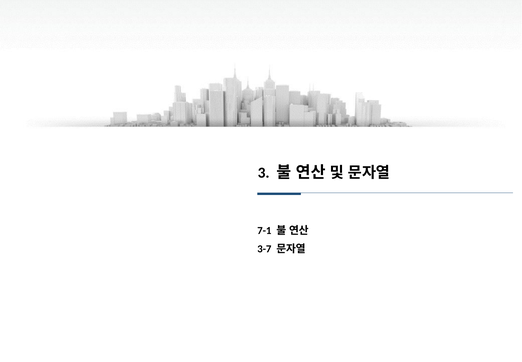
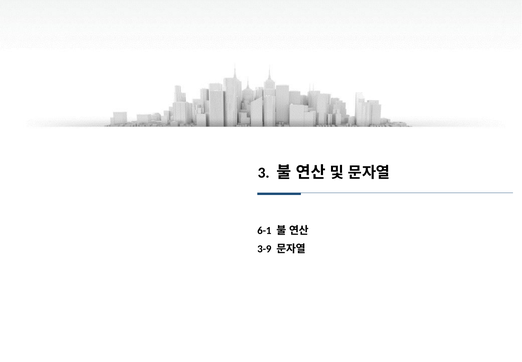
7-1: 7-1 -> 6-1 (264, 230)
3-7: 3-7 -> 3-9 (264, 249)
